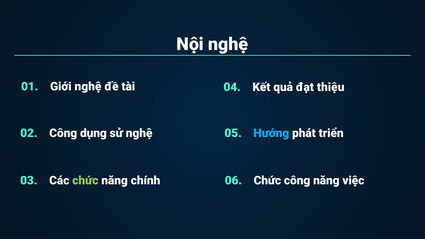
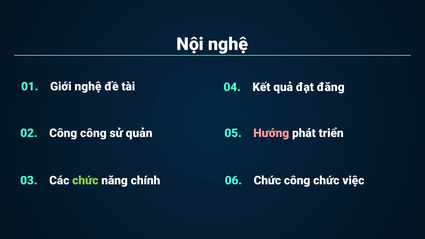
thiệu: thiệu -> đăng (331, 87)
Hướng colour: light blue -> pink (271, 133)
Công dụng: dụng -> công (93, 133)
sử nghệ: nghệ -> quản (139, 133)
công năng: năng -> chức (326, 181)
